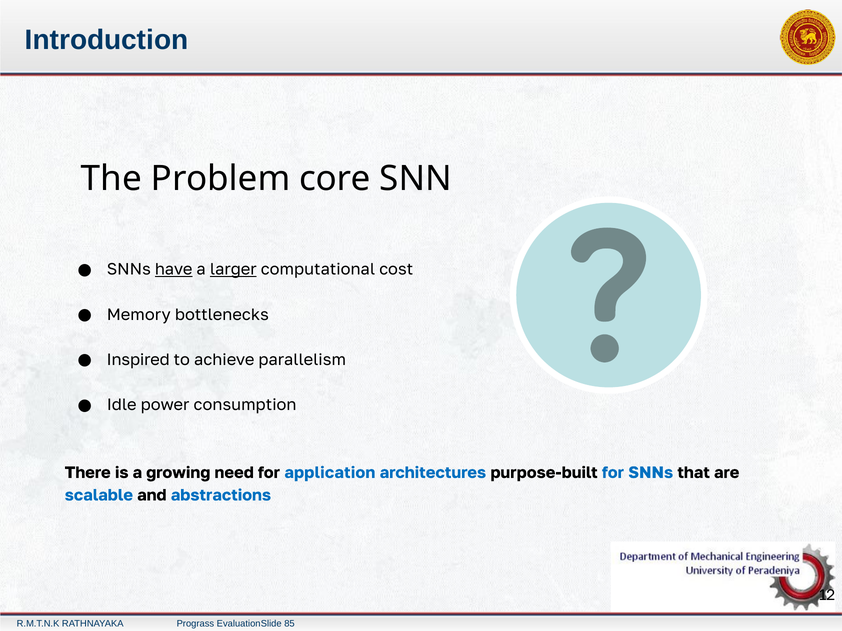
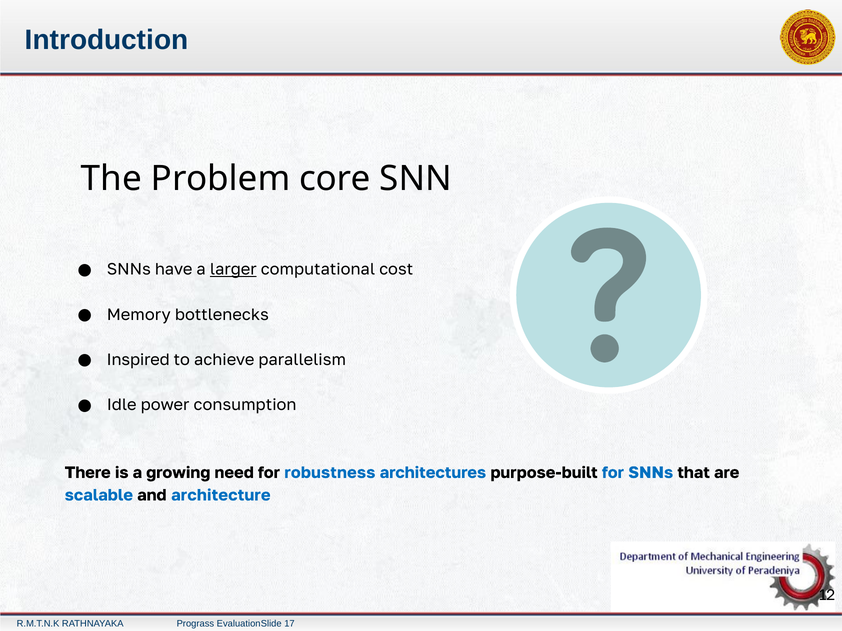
have underline: present -> none (174, 270)
application: application -> robustness (330, 473)
abstractions: abstractions -> architecture (221, 495)
85: 85 -> 17 (289, 624)
